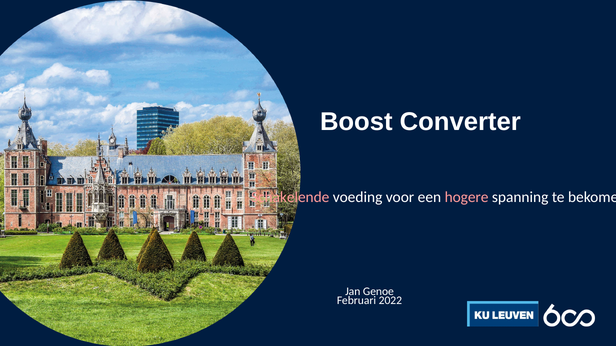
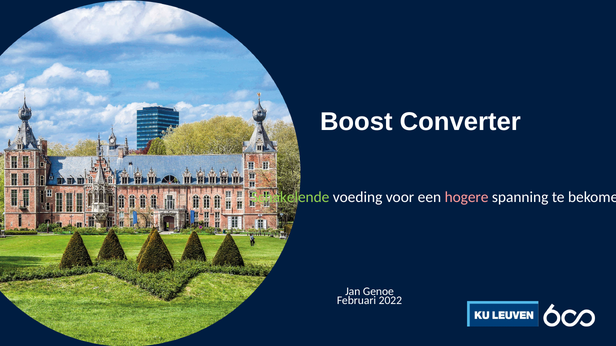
Schakelende colour: pink -> light green (290, 197)
